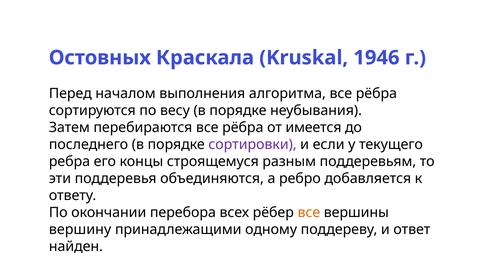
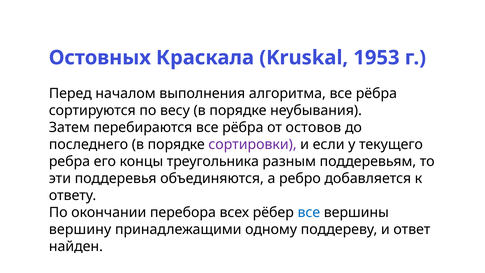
1946: 1946 -> 1953 (376, 58)
имеется: имеется -> остовов (313, 127)
строящемуся: строящемуся -> треугольника (213, 161)
все colour: orange -> blue (309, 212)
